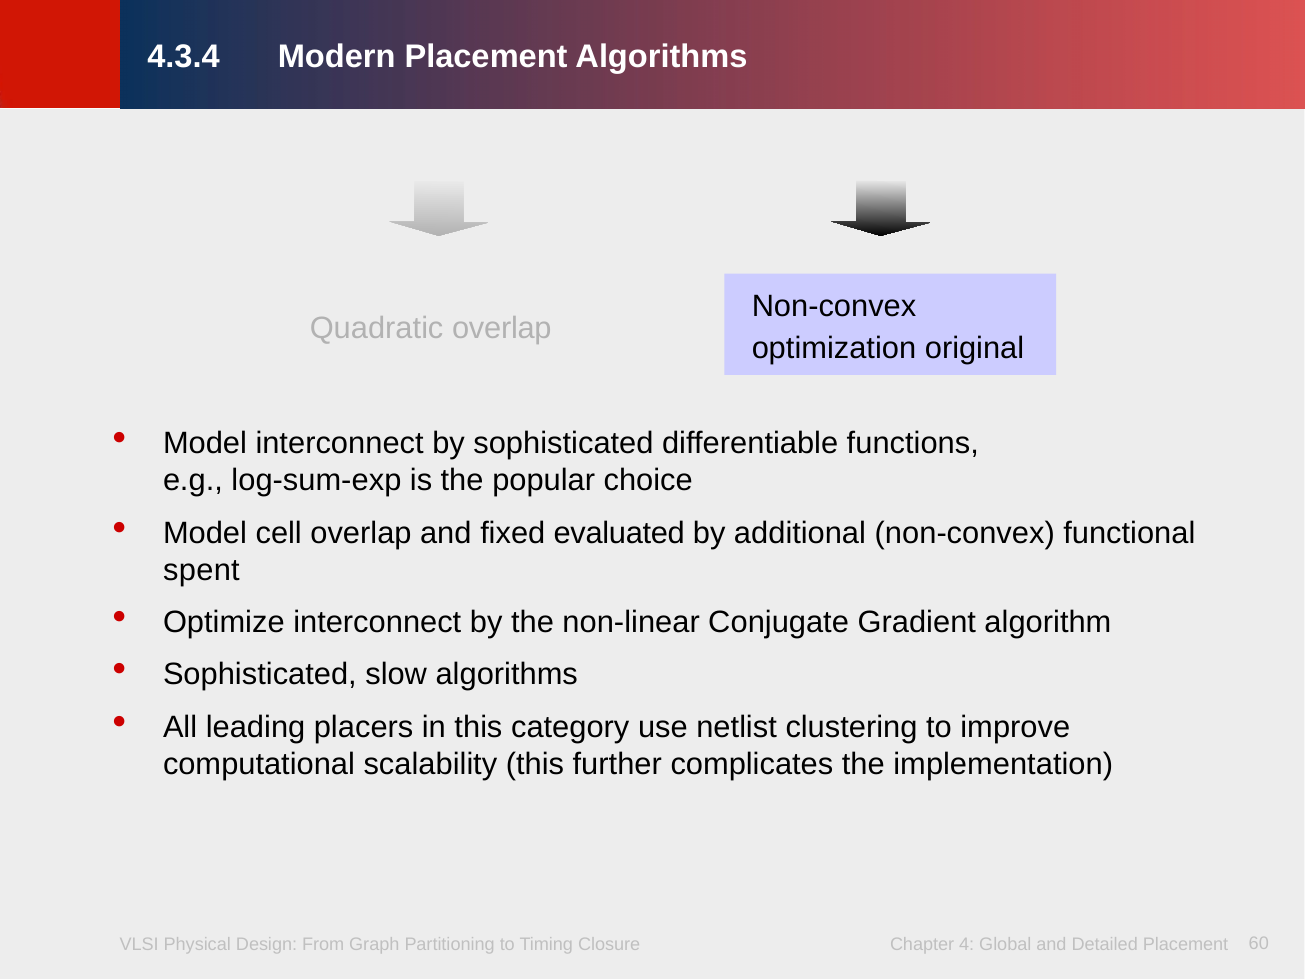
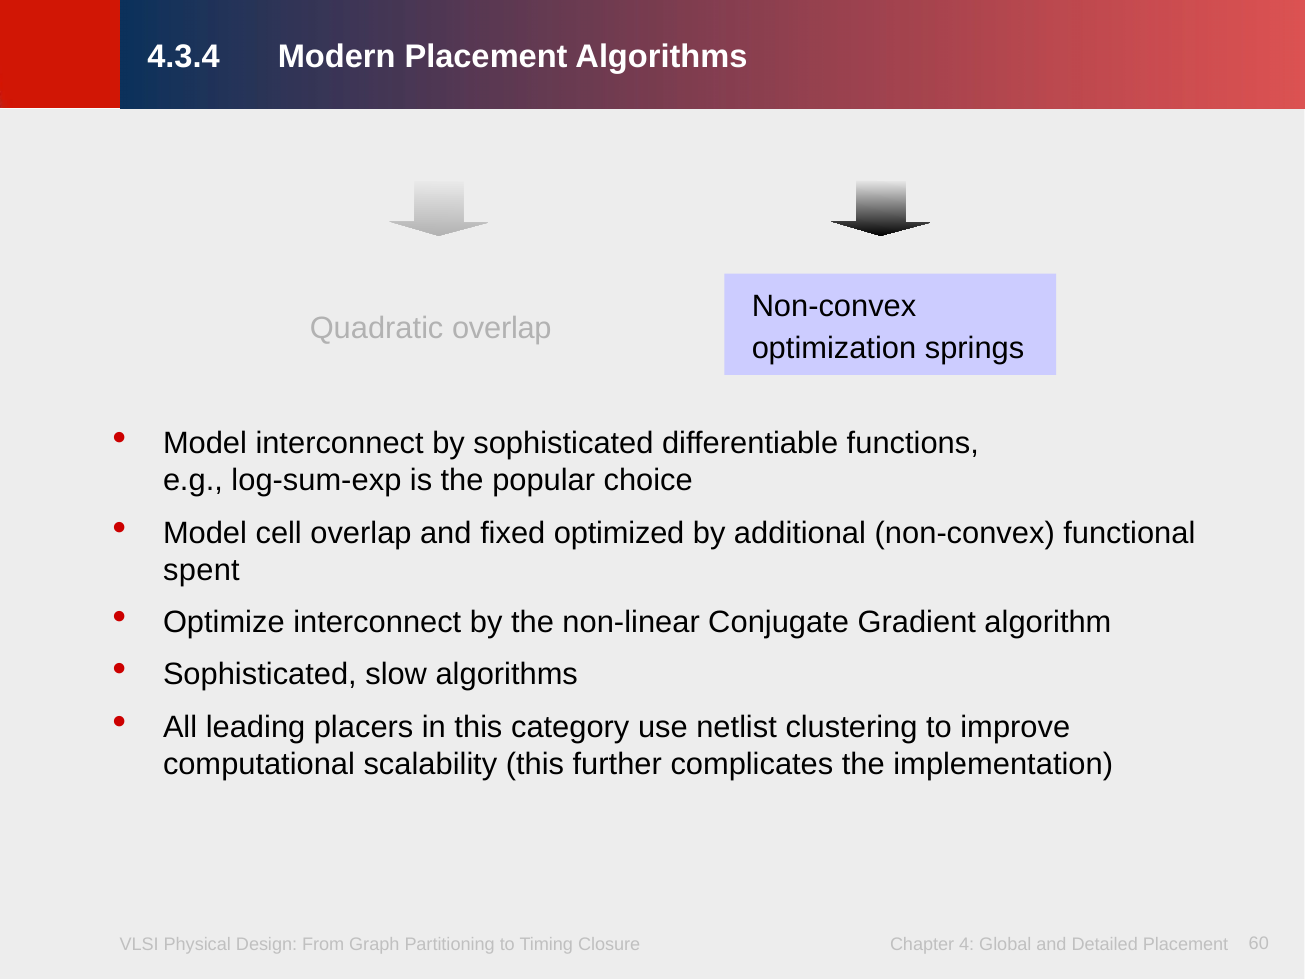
original: original -> springs (975, 349)
evaluated: evaluated -> optimized (619, 533)
